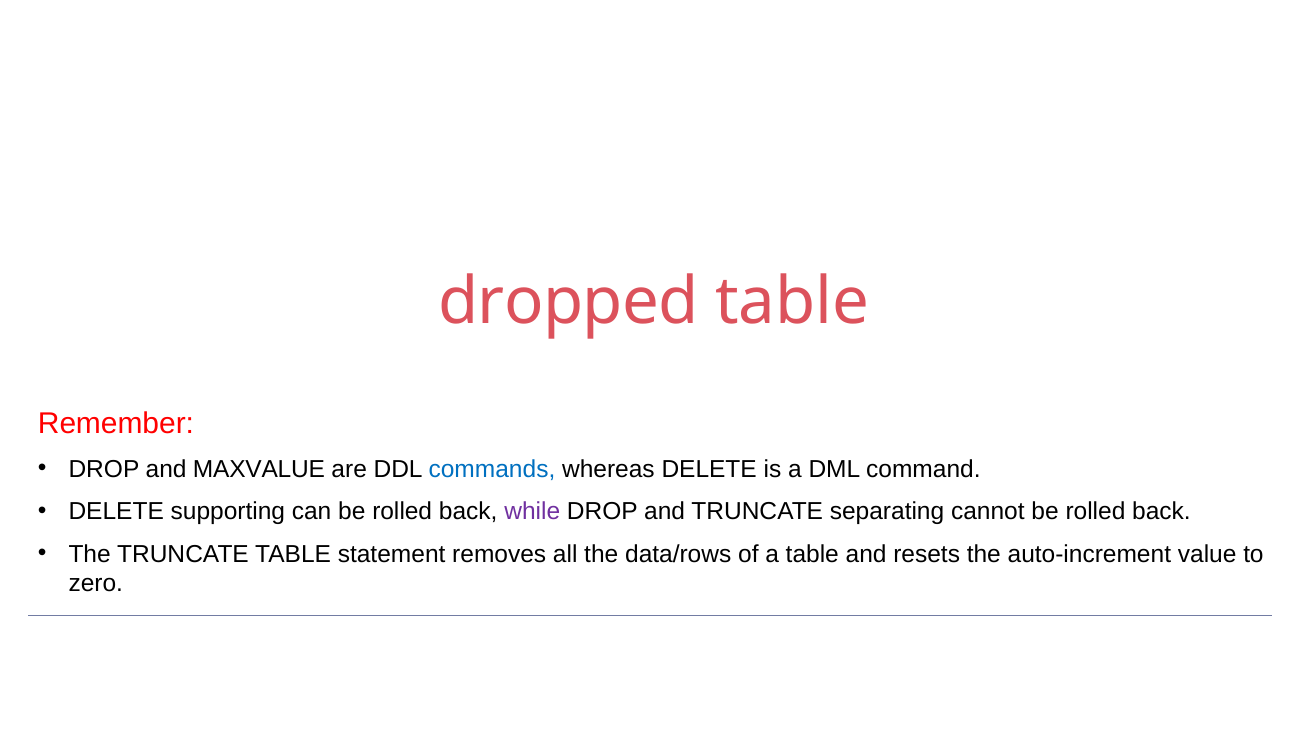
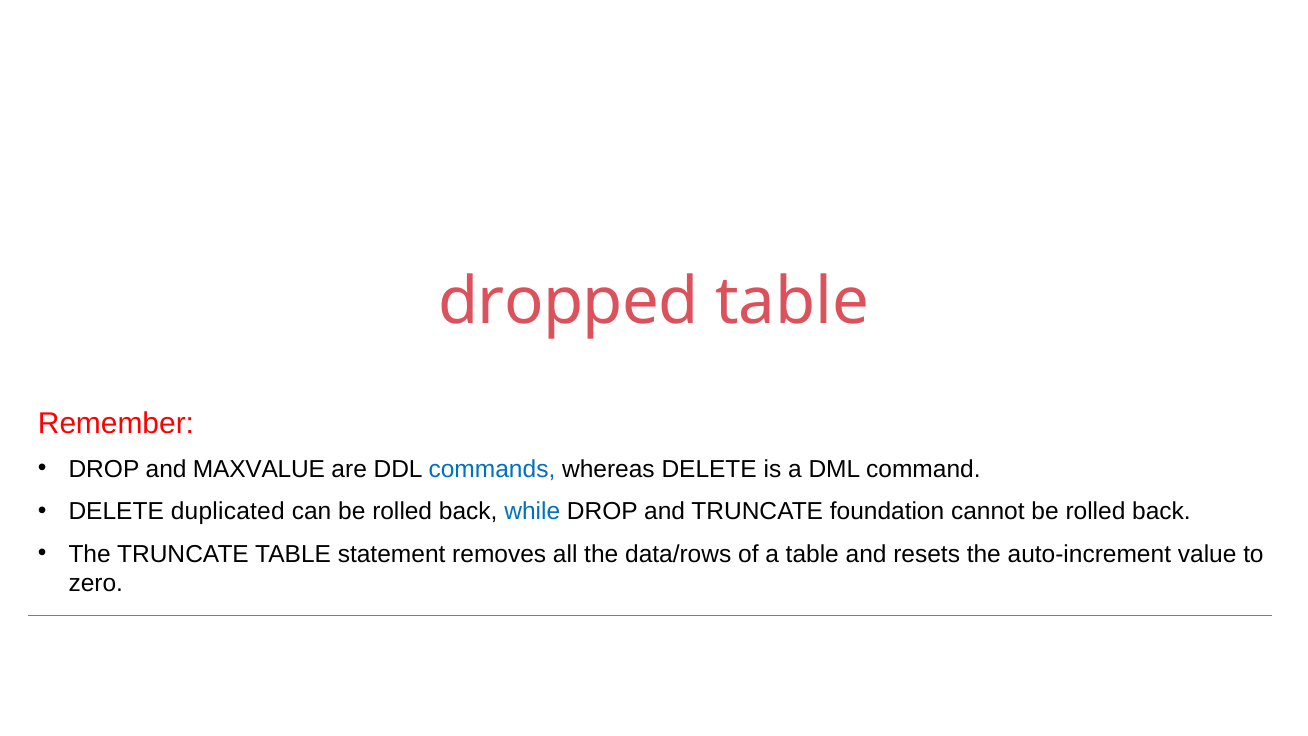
supporting: supporting -> duplicated (228, 512)
while colour: purple -> blue (532, 512)
separating: separating -> foundation (887, 512)
